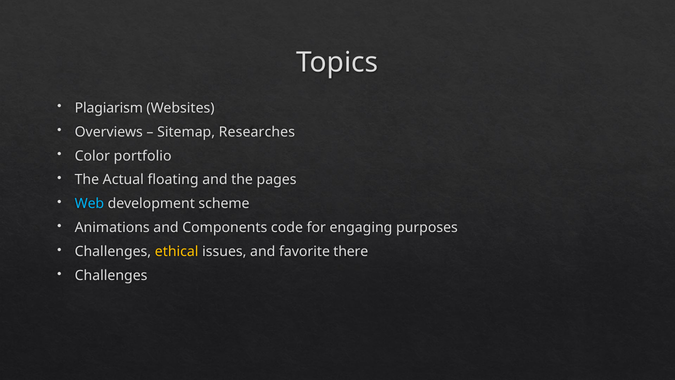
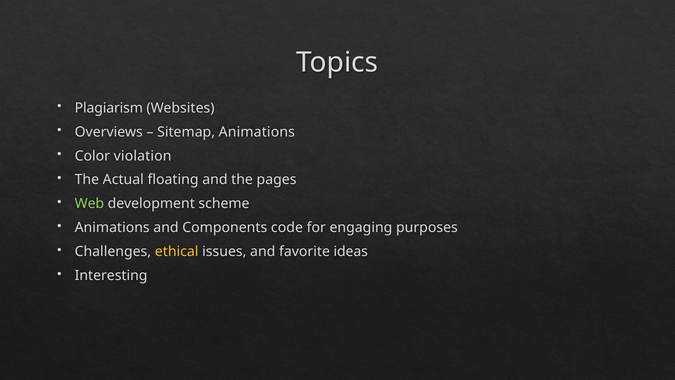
Sitemap Researches: Researches -> Animations (257, 132)
portfolio: portfolio -> violation (143, 156)
Web colour: light blue -> light green (89, 204)
there: there -> ideas (351, 252)
Challenges: Challenges -> Interesting (111, 275)
